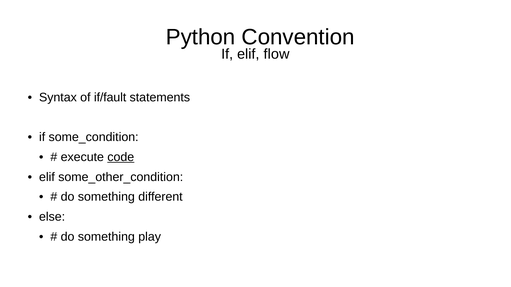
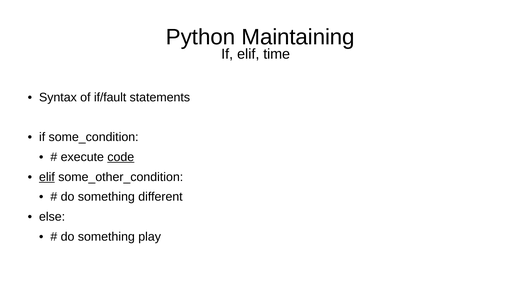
Convention: Convention -> Maintaining (298, 37)
flow: flow -> time (277, 54)
elif underline: none -> present (47, 177)
